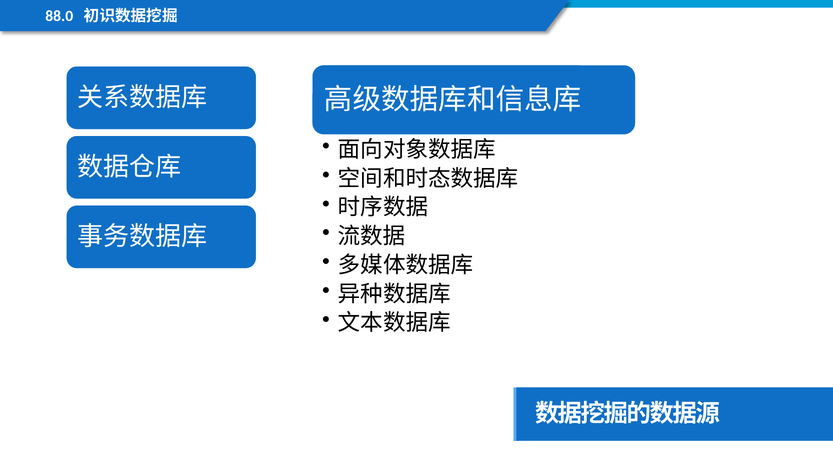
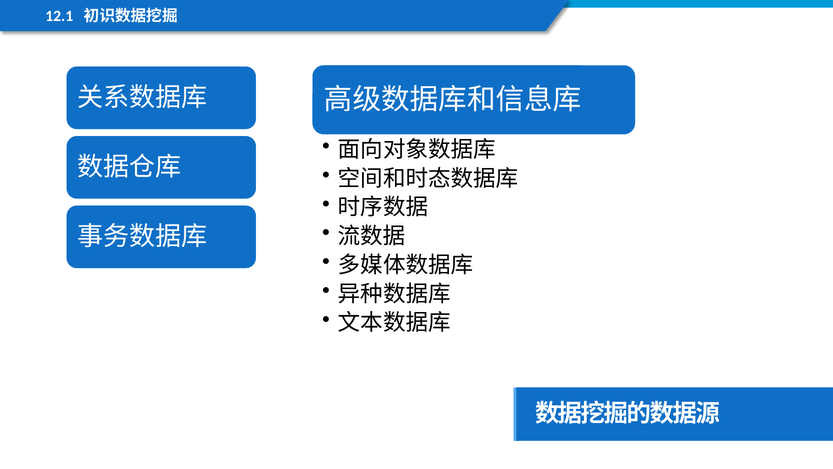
88.0: 88.0 -> 12.1 (59, 16)
